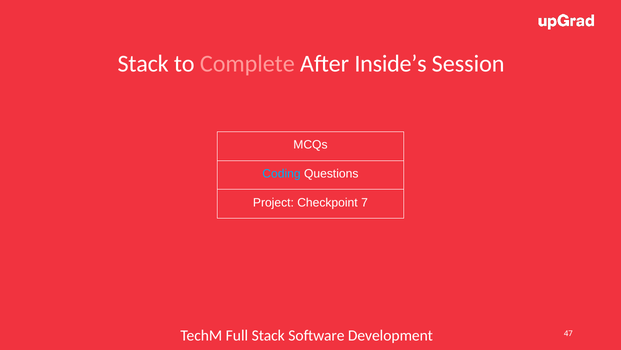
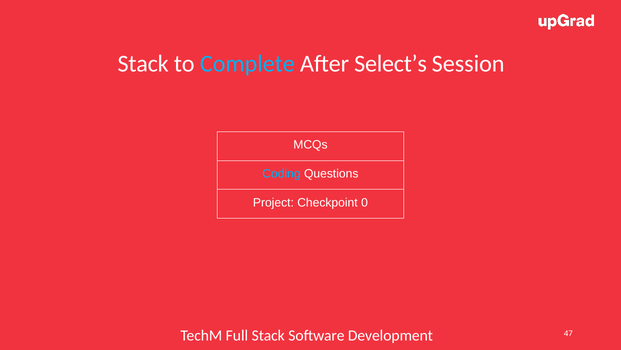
Complete colour: pink -> light blue (247, 64)
Inside’s: Inside’s -> Select’s (391, 64)
7: 7 -> 0 (364, 202)
